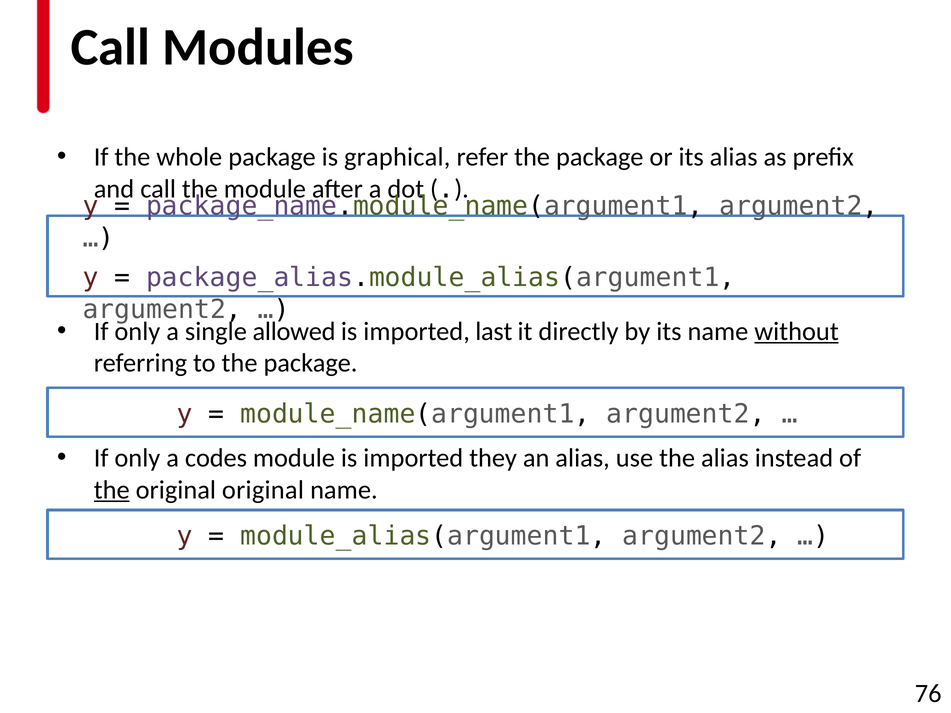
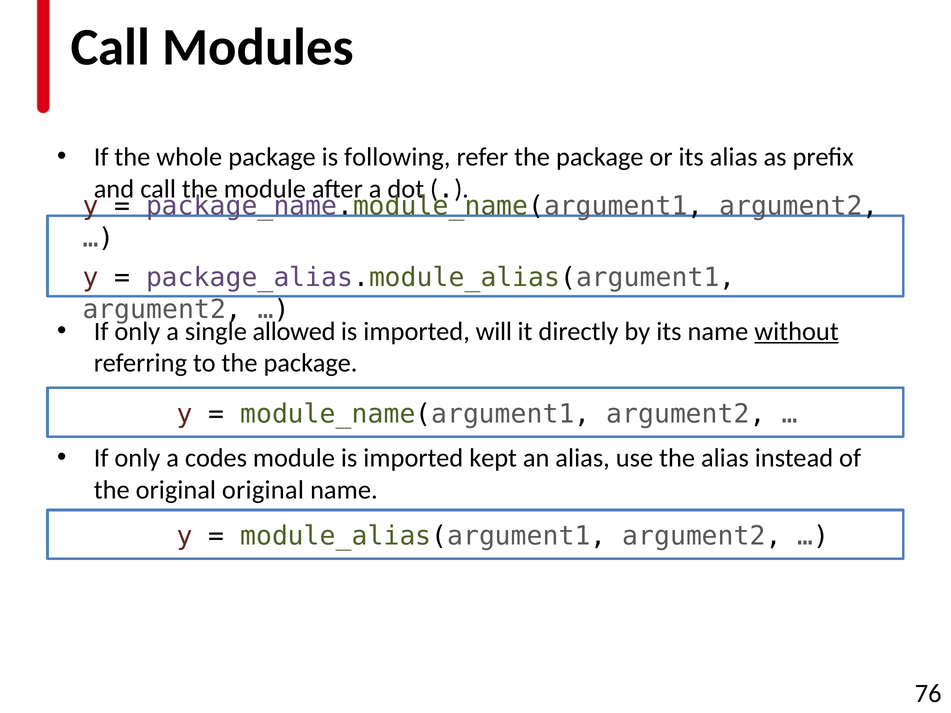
graphical: graphical -> following (397, 157)
last: last -> will (494, 332)
they: they -> kept (493, 458)
the underline: present -> none (112, 490)
